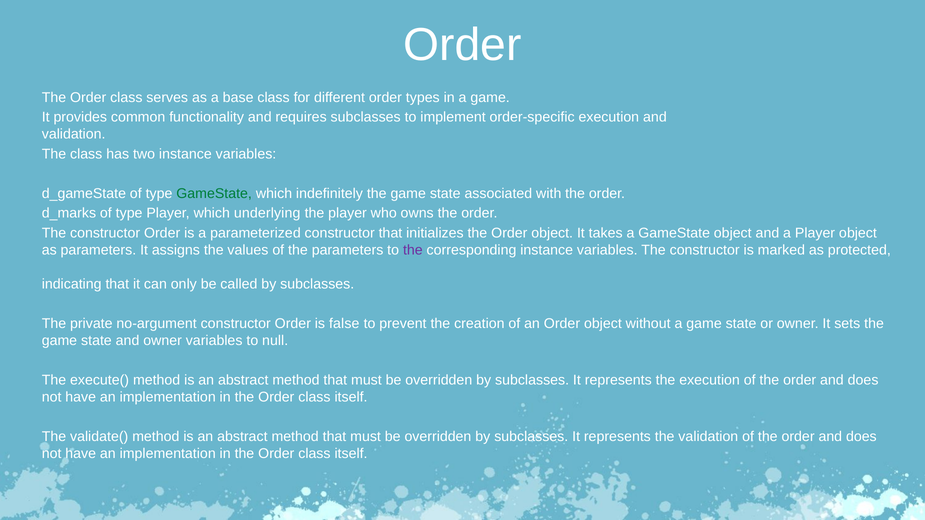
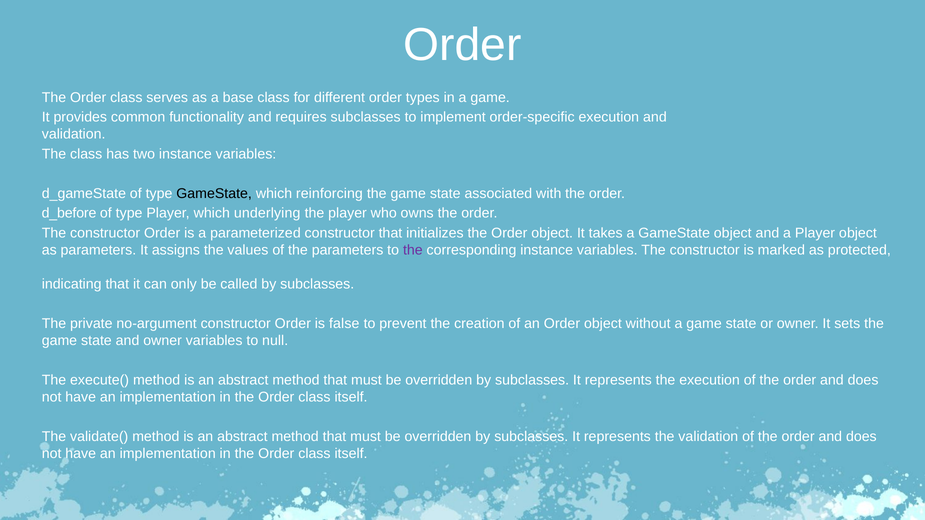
GameState colour: green -> black (214, 194)
indefinitely: indefinitely -> reinforcing (329, 194)
d_marks: d_marks -> d_before (69, 213)
